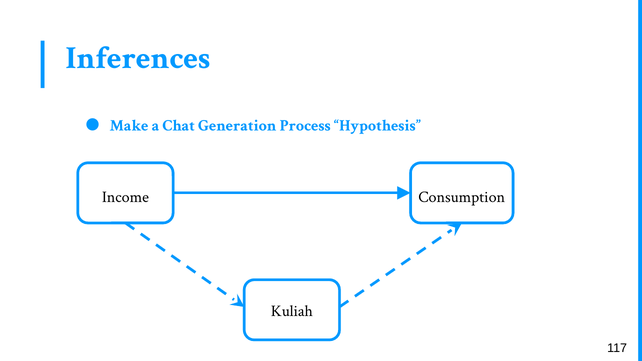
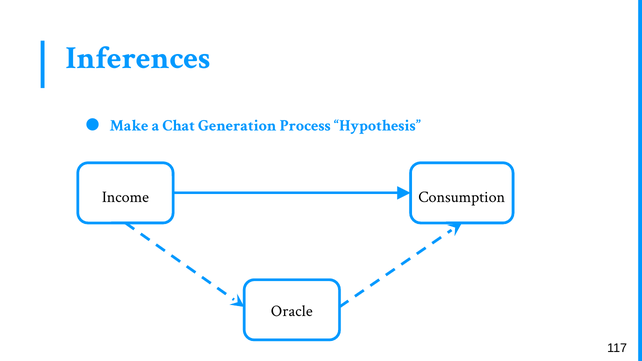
Kuliah: Kuliah -> Oracle (292, 311)
